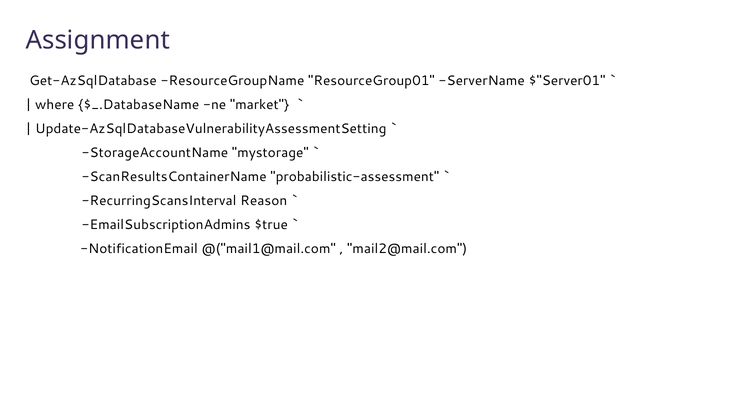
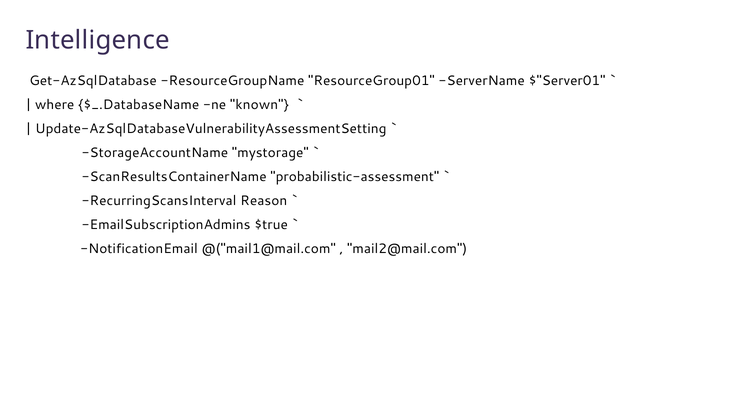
Assignment: Assignment -> Intelligence (98, 40)
market: market -> known (259, 105)
